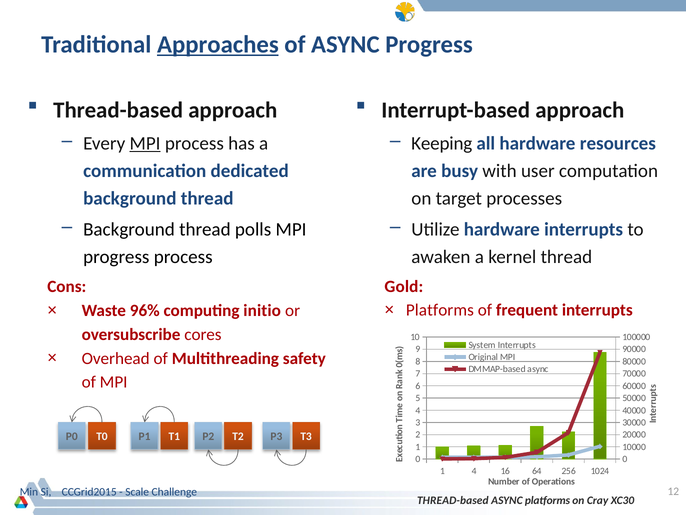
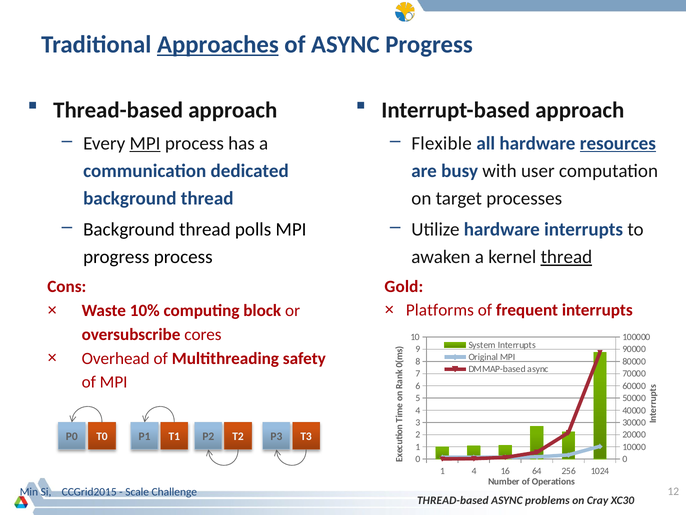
Keeping: Keeping -> Flexible (442, 143)
resources underline: none -> present (618, 143)
thread underline: none -> present (566, 257)
96%: 96% -> 10% (145, 310)
initio: initio -> block (262, 310)
ASYNC platforms: platforms -> problems (547, 500)
